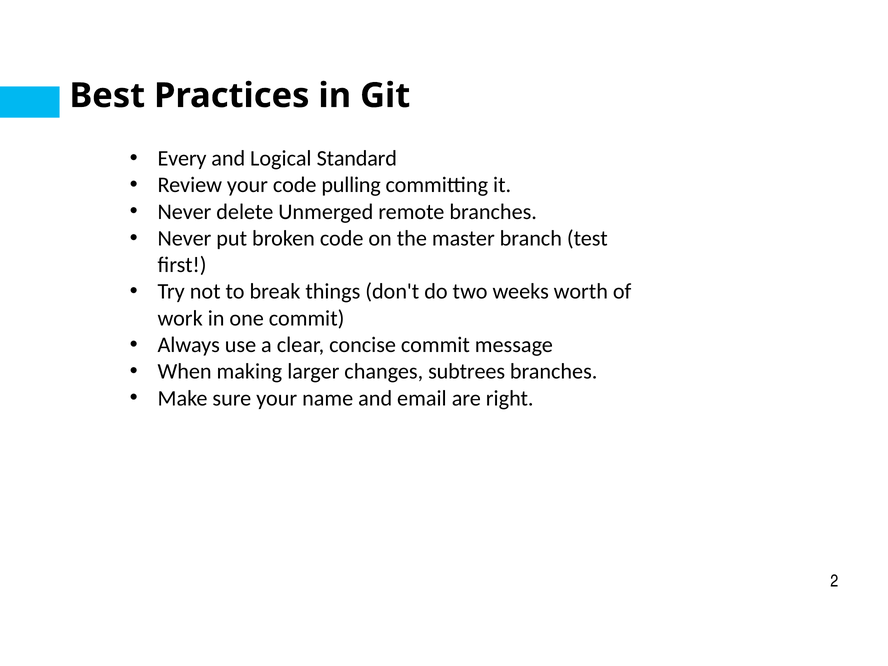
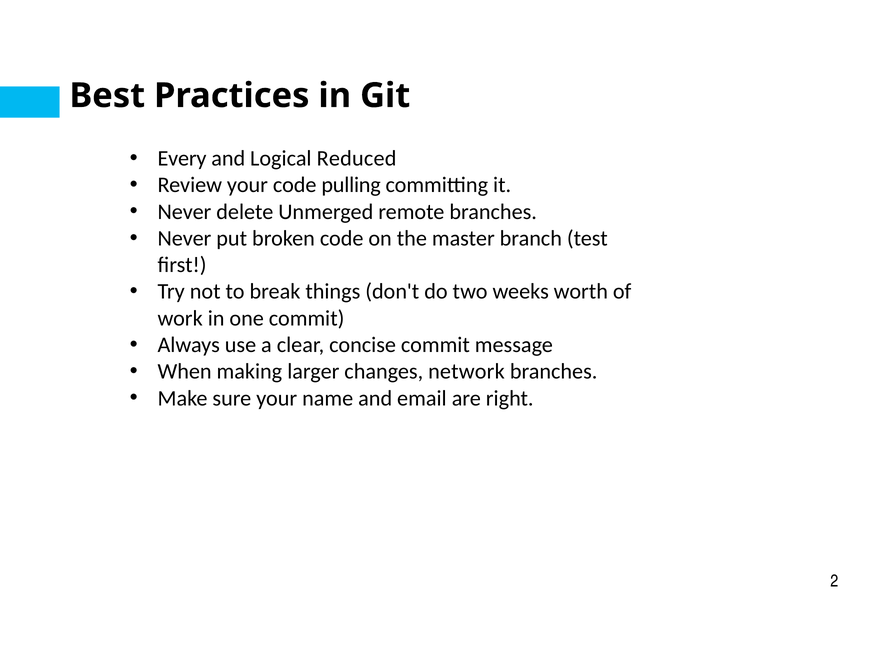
Standard: Standard -> Reduced (357, 158)
subtrees: subtrees -> network (466, 372)
